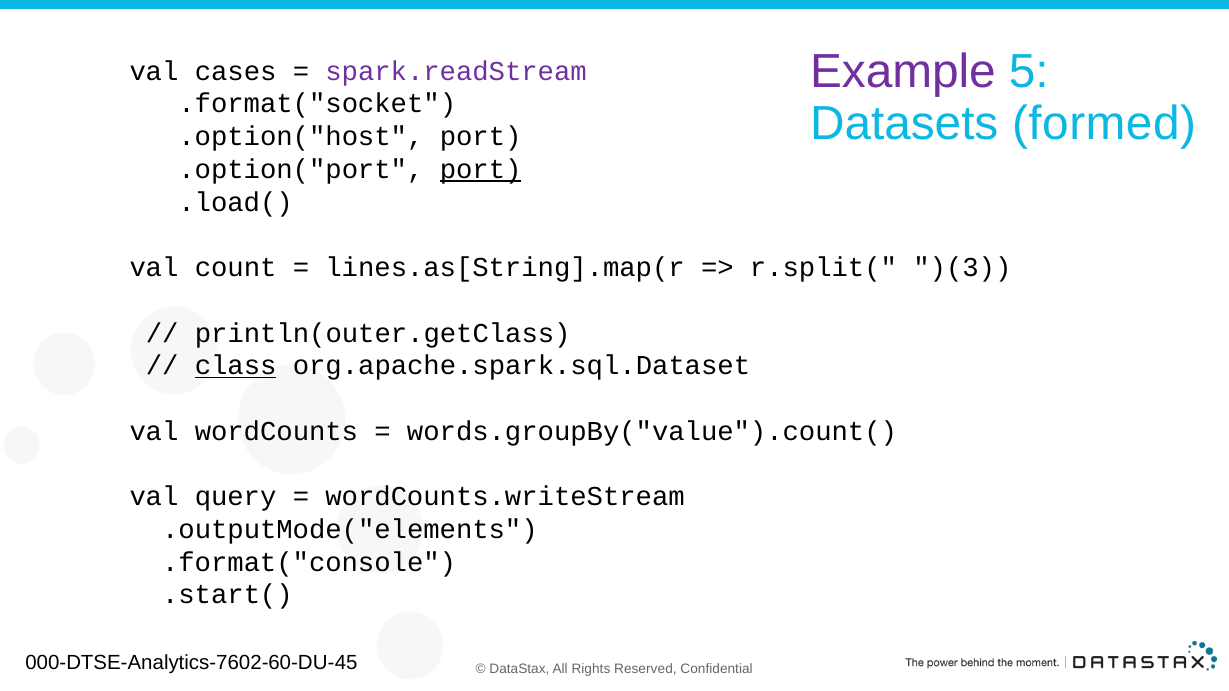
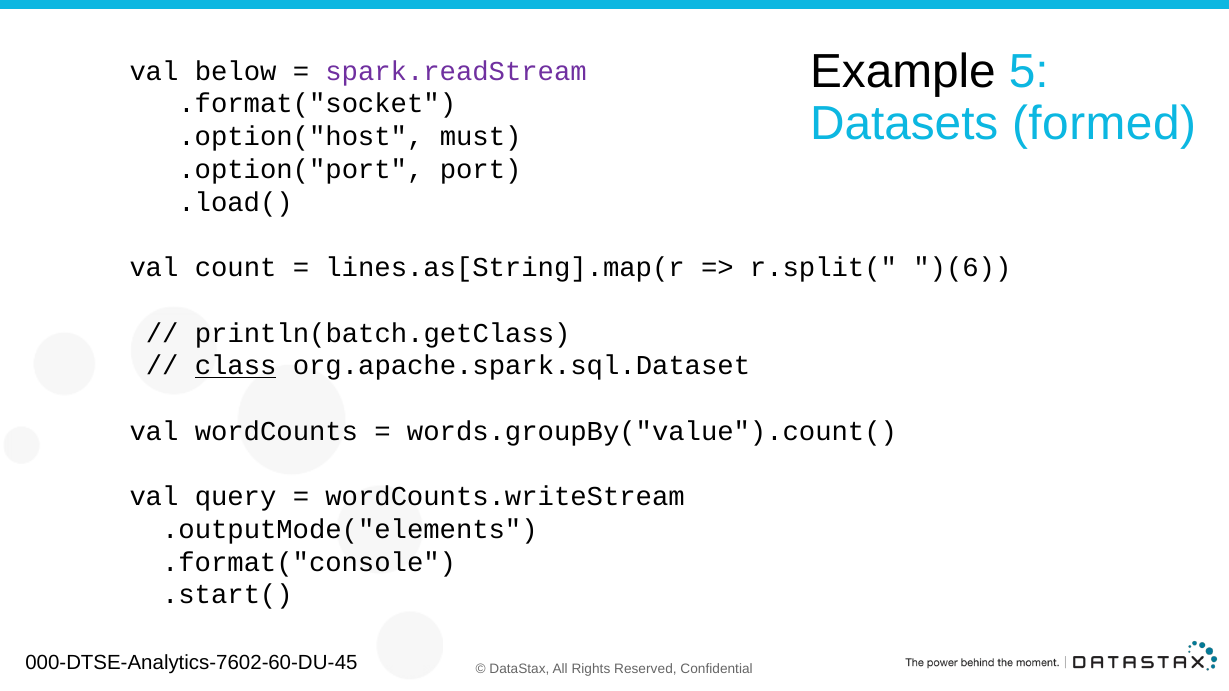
Example colour: purple -> black (903, 72)
cases: cases -> below (236, 71)
.option("host port: port -> must (481, 137)
port underline: present -> none (481, 169)
)(3: )(3 -> )(6 (962, 268)
println(outer.getClass: println(outer.getClass -> println(batch.getClass (383, 333)
